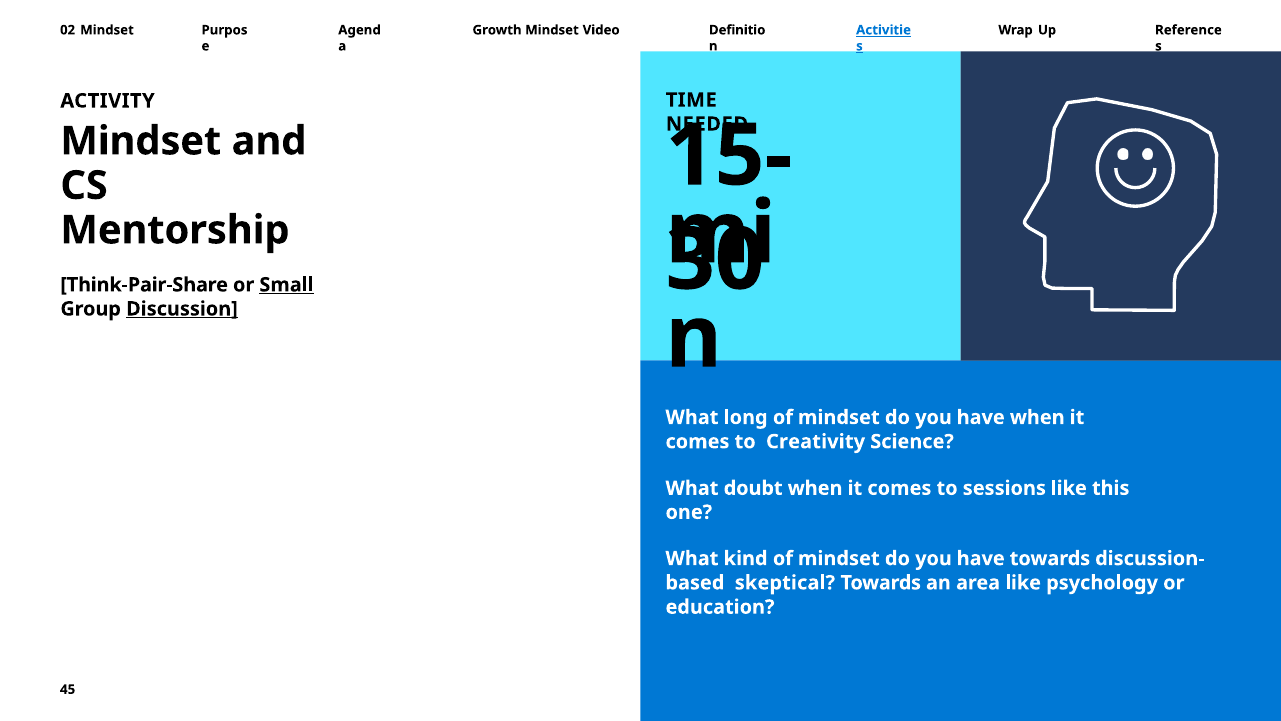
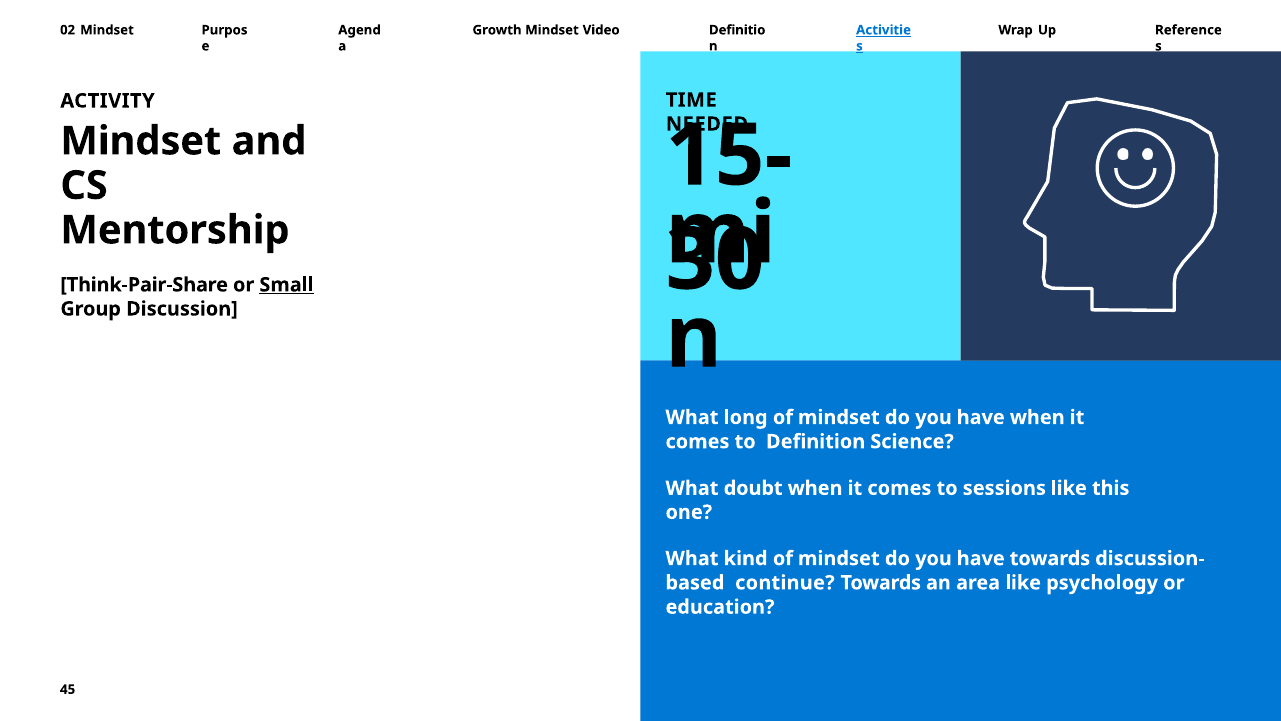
Discussion underline: present -> none (182, 309)
Creativity: Creativity -> Definition (816, 441)
skeptical: skeptical -> continue (785, 582)
